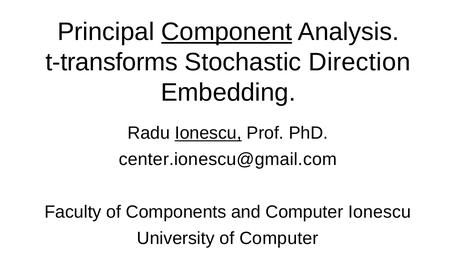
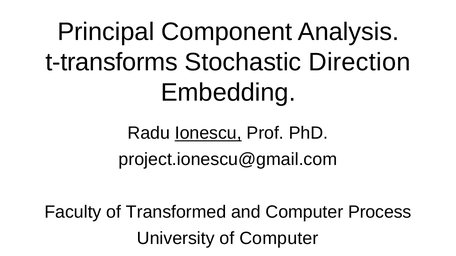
Component underline: present -> none (227, 32)
center.ionescu@gmail.com: center.ionescu@gmail.com -> project.ionescu@gmail.com (228, 160)
Components: Components -> Transformed (176, 212)
Computer Ionescu: Ionescu -> Process (380, 212)
